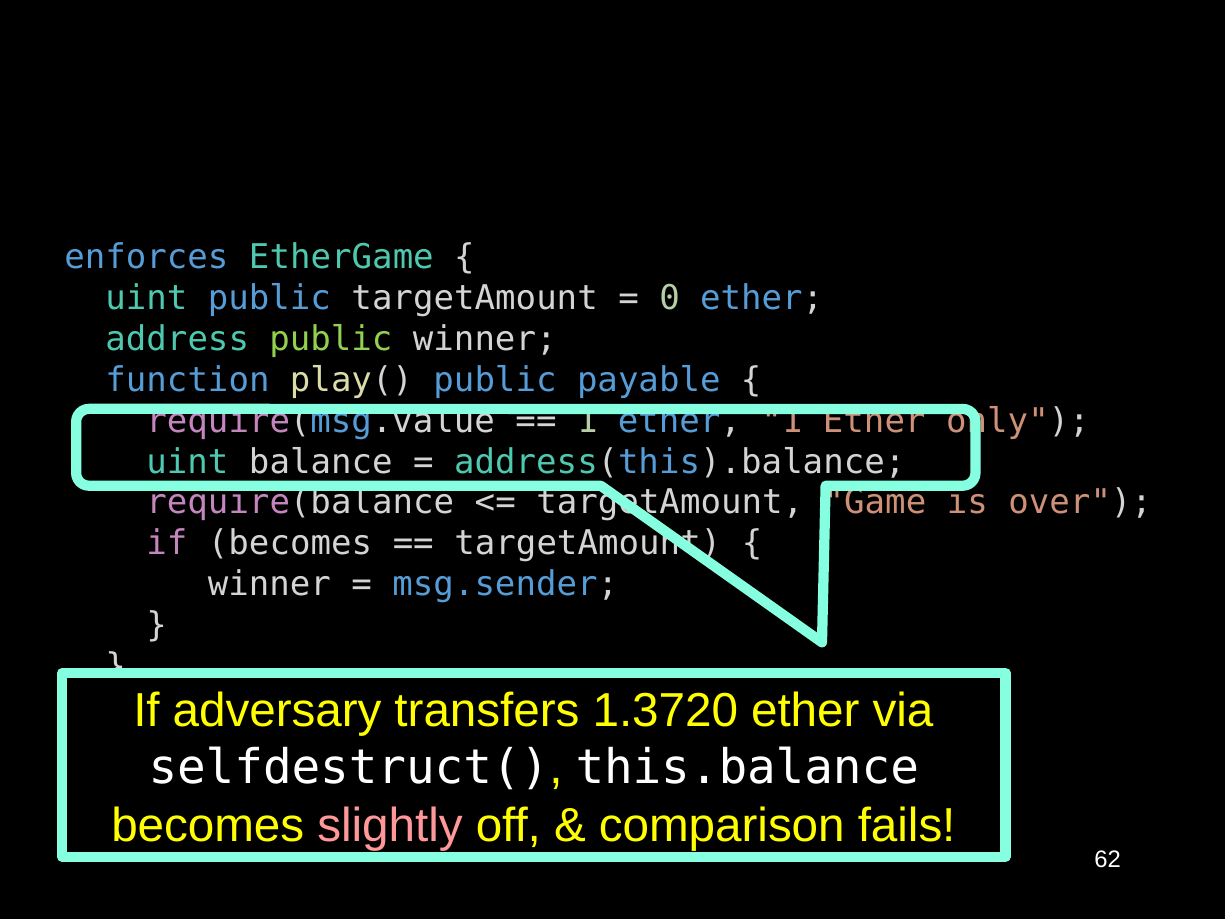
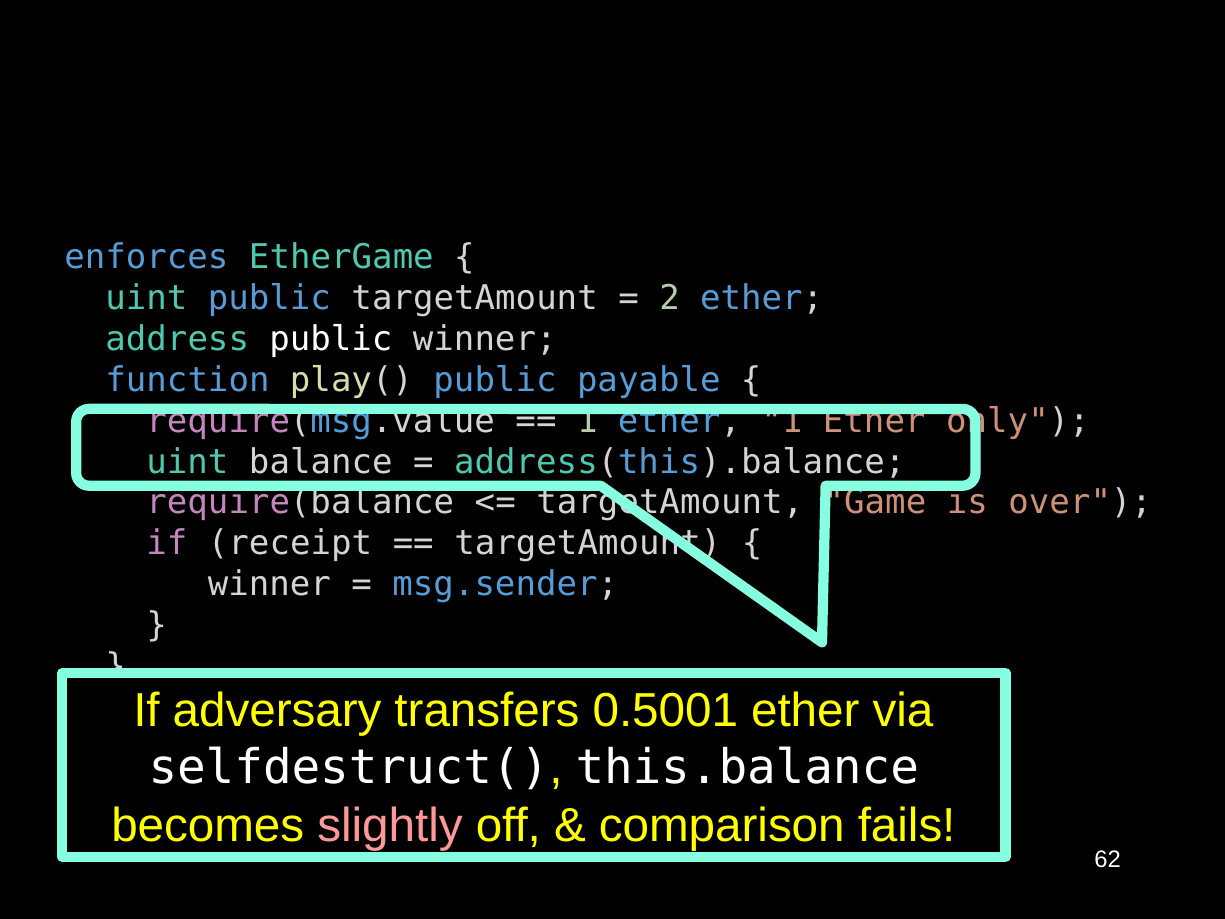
0: 0 -> 2 (670, 298)
public colour: light green -> white (331, 339)
if becomes: becomes -> receipt (290, 543)
1.3720: 1.3720 -> 0.5001 (665, 711)
